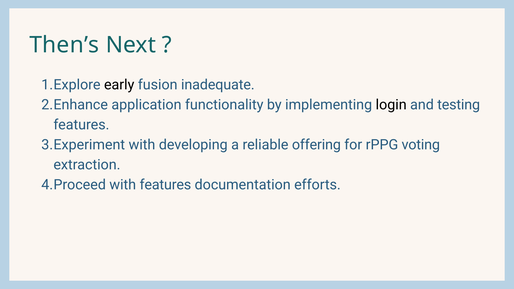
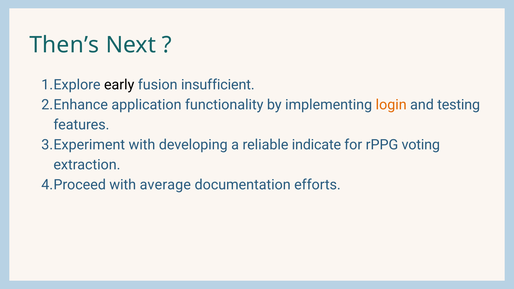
inadequate: inadequate -> insufficient (218, 85)
login colour: black -> orange (391, 105)
offering: offering -> indicate (316, 145)
with features: features -> average (165, 185)
